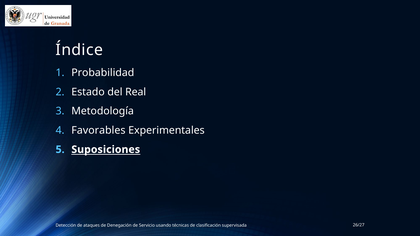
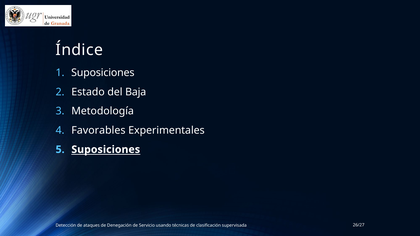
Probabilidad: Probabilidad -> Suposiciones (103, 73)
Real: Real -> Baja (136, 92)
